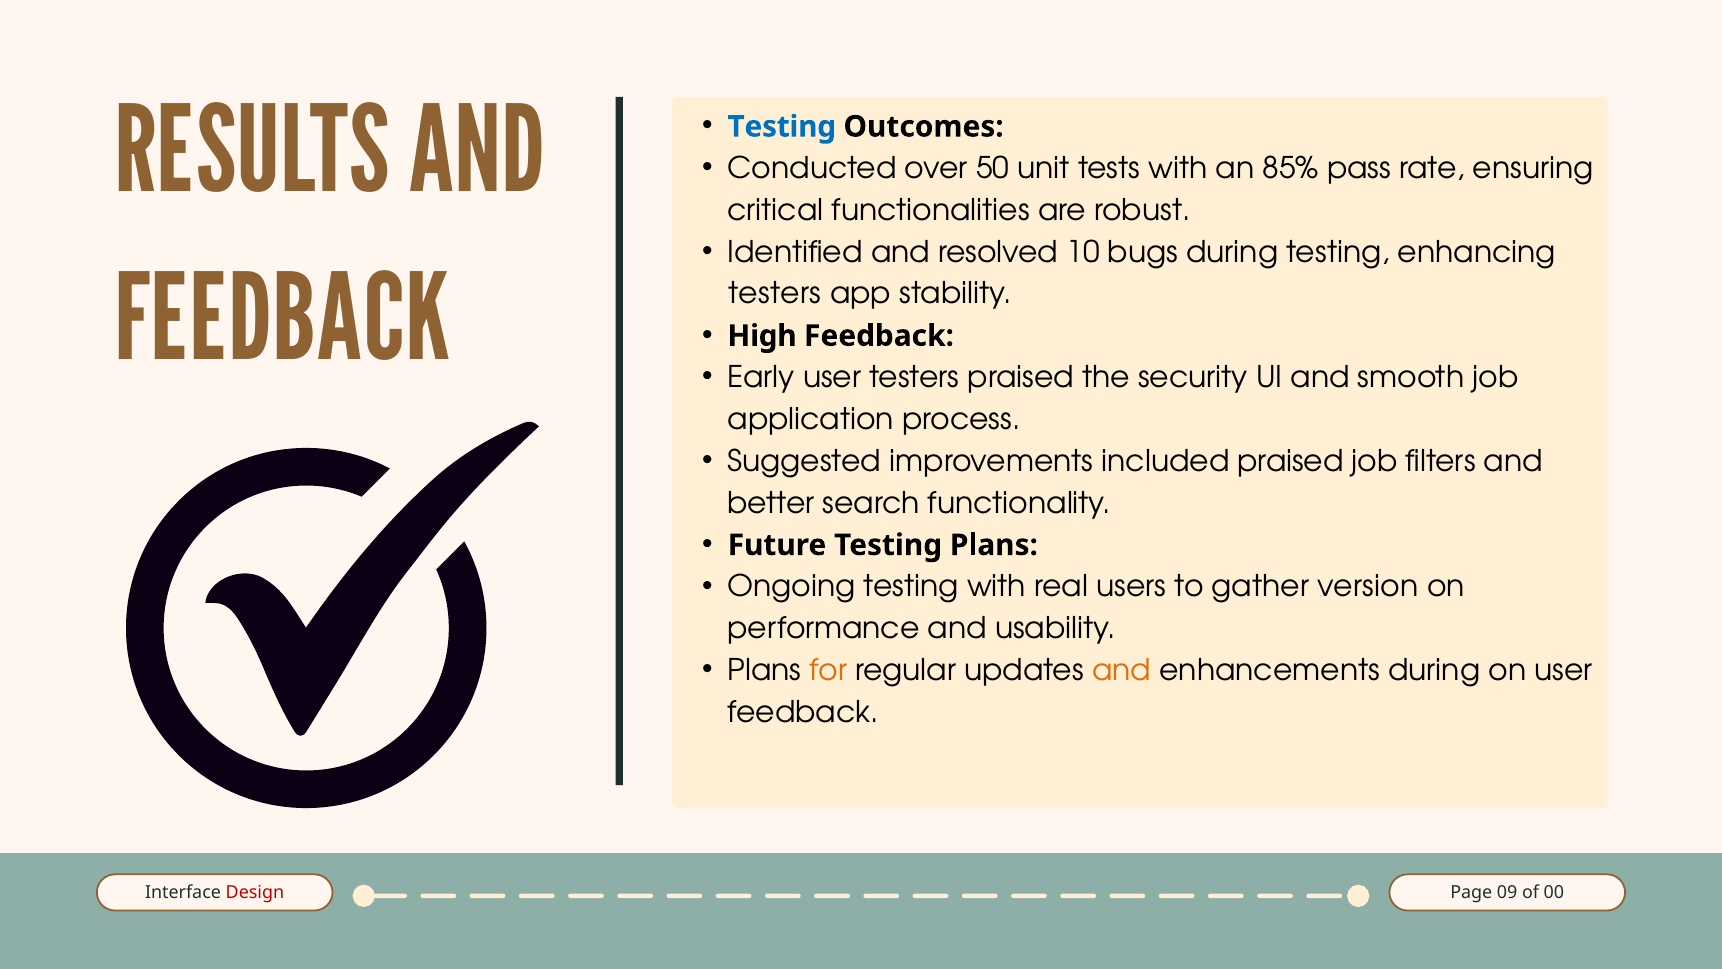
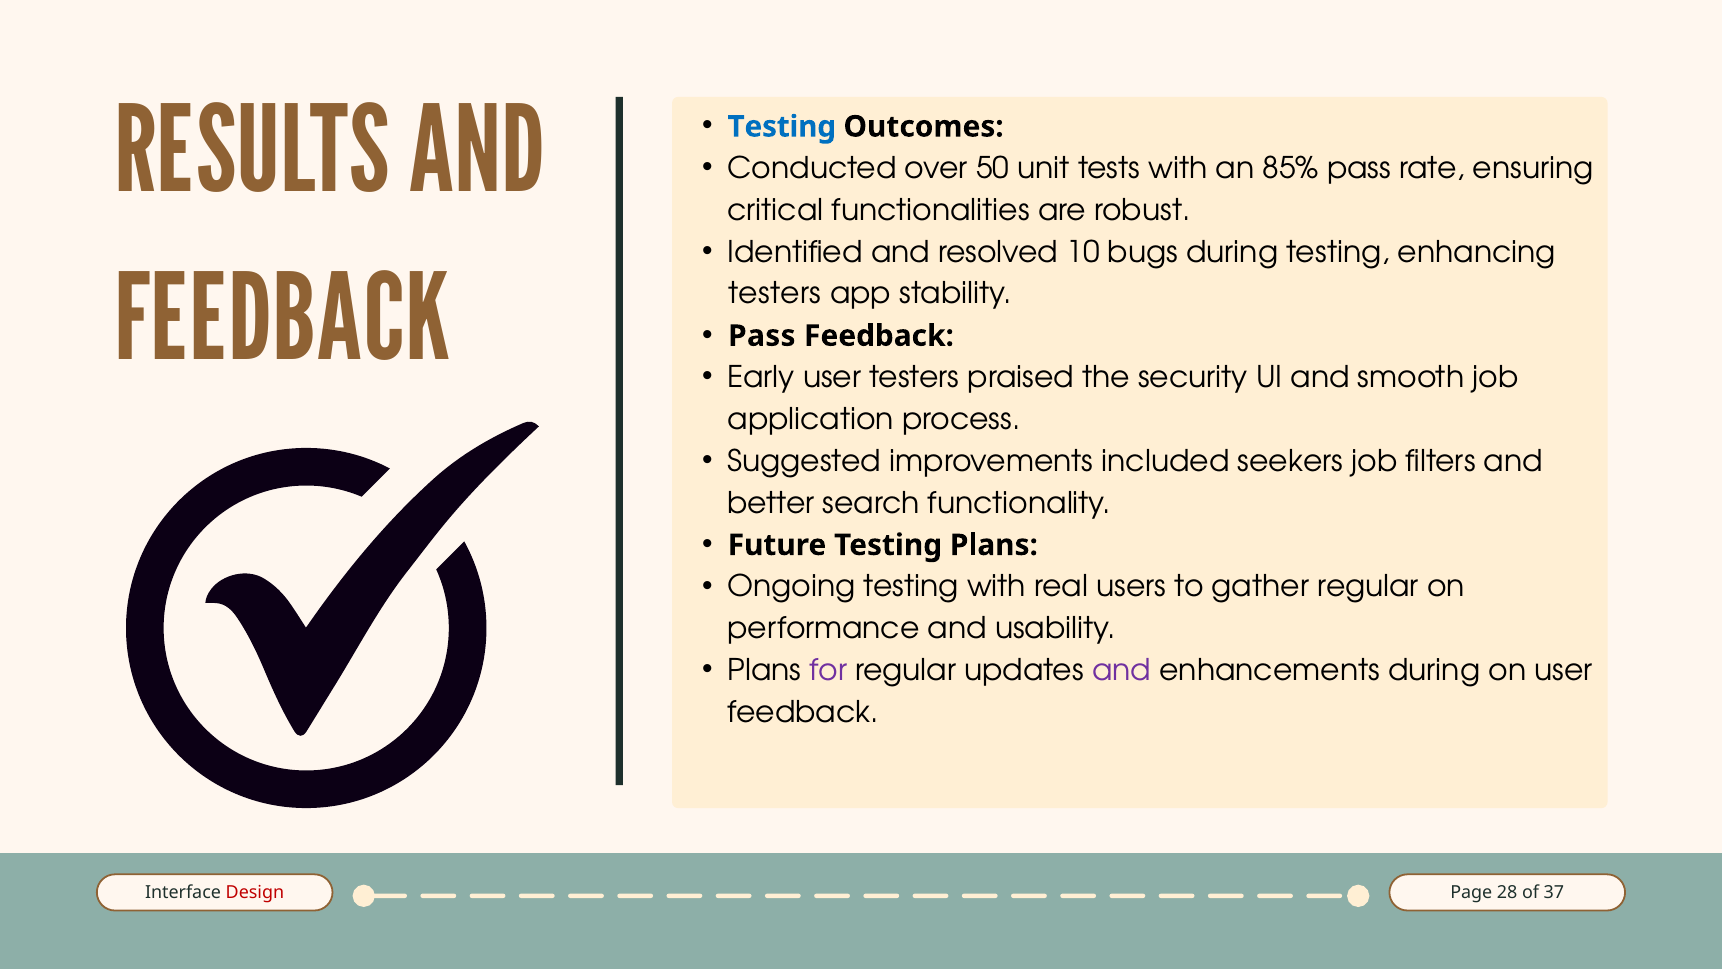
High: High -> Pass (762, 336)
included praised: praised -> seekers (1290, 461)
gather version: version -> regular (1368, 587)
for colour: orange -> purple (828, 670)
and colour: orange -> purple (1122, 670)
09: 09 -> 28 (1507, 892)
00: 00 -> 37 (1554, 892)
